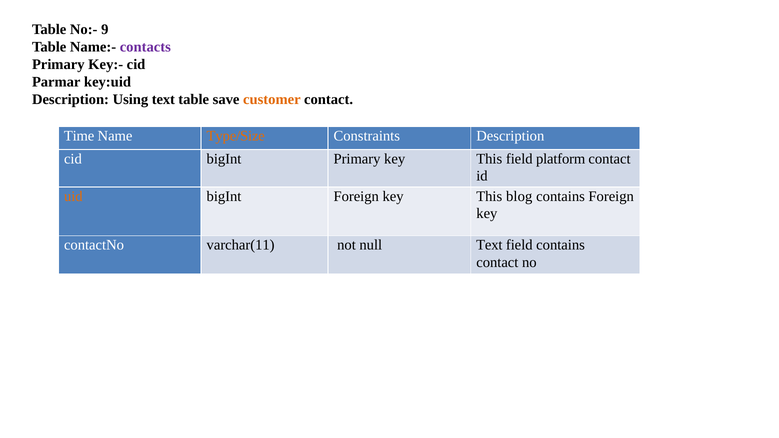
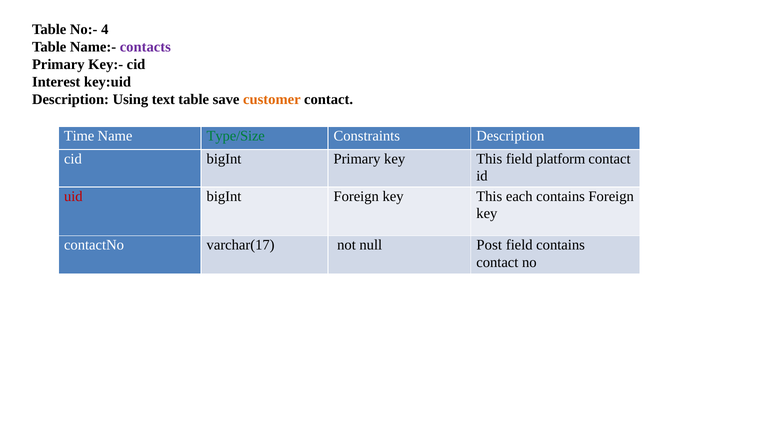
9: 9 -> 4 (105, 30)
Parmar: Parmar -> Interest (56, 82)
Type/Size colour: orange -> green (236, 136)
uid colour: orange -> red (73, 196)
blog: blog -> each (519, 196)
varchar(11: varchar(11 -> varchar(17 (241, 245)
null Text: Text -> Post (489, 245)
